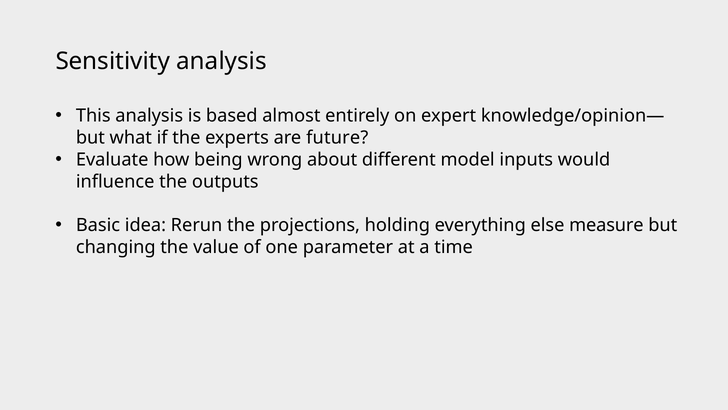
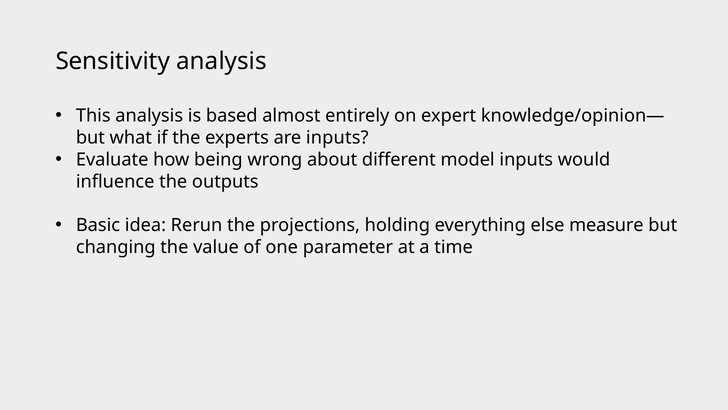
are future: future -> inputs (337, 138)
